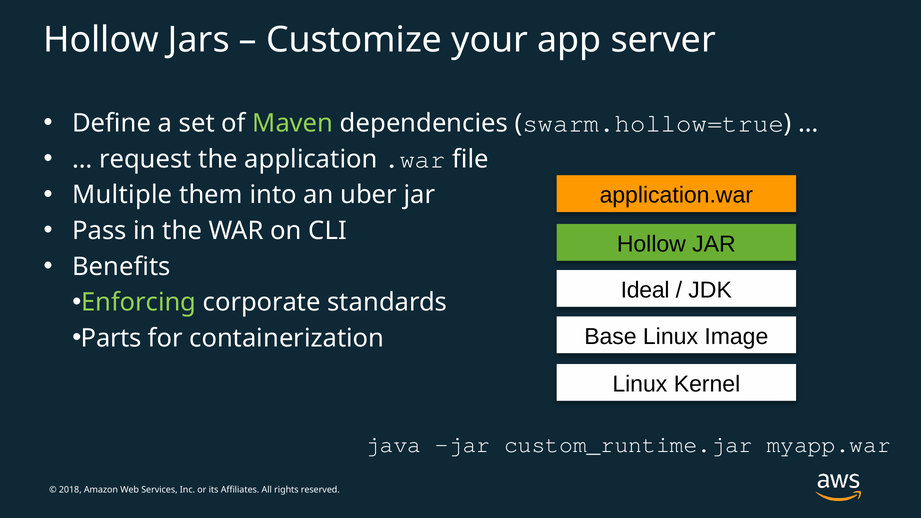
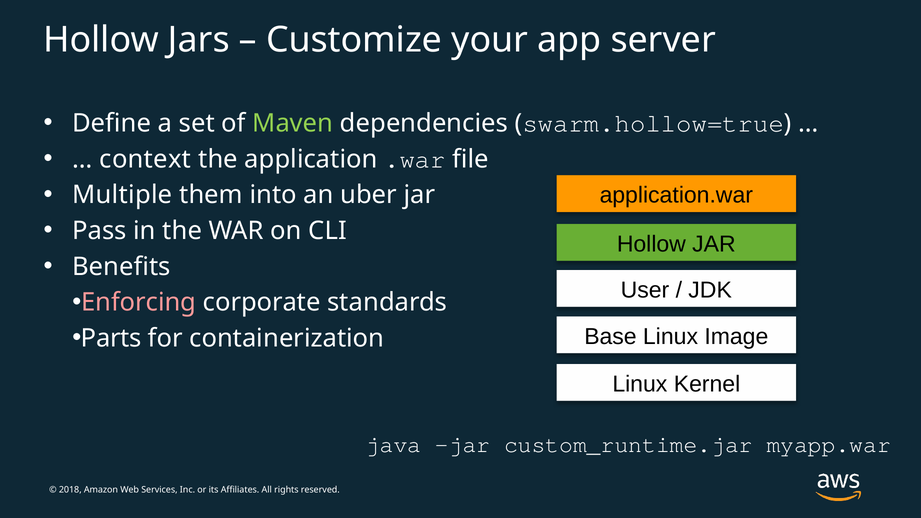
request: request -> context (145, 159)
Ideal: Ideal -> User (645, 290)
Enforcing colour: light green -> pink (139, 303)
